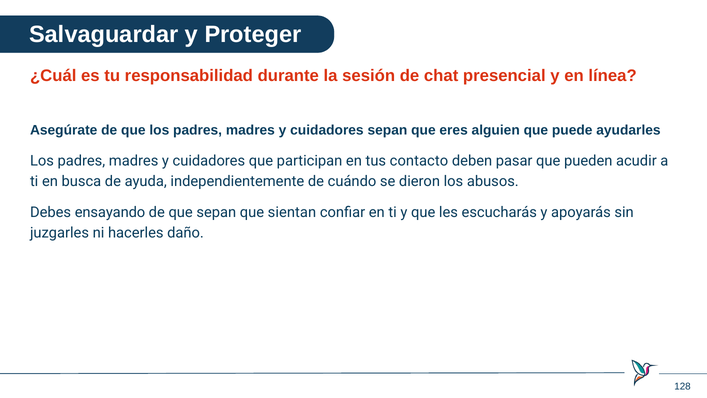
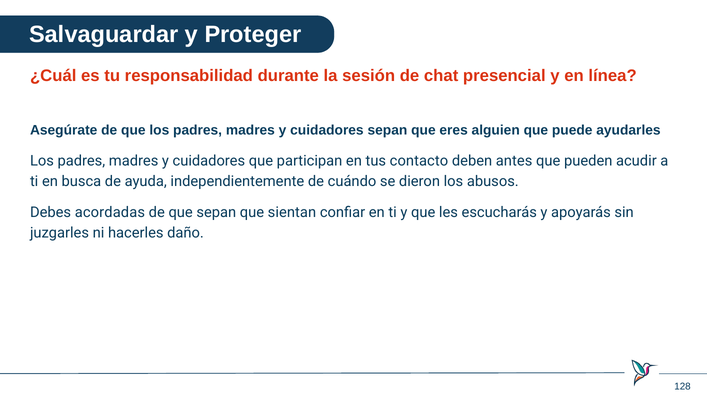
pasar: pasar -> antes (514, 161)
ensayando: ensayando -> acordadas (110, 212)
